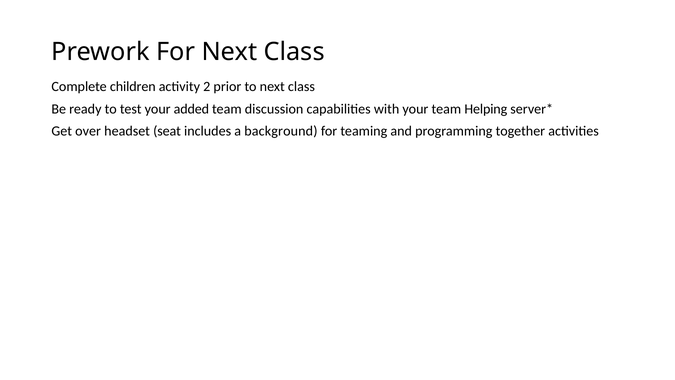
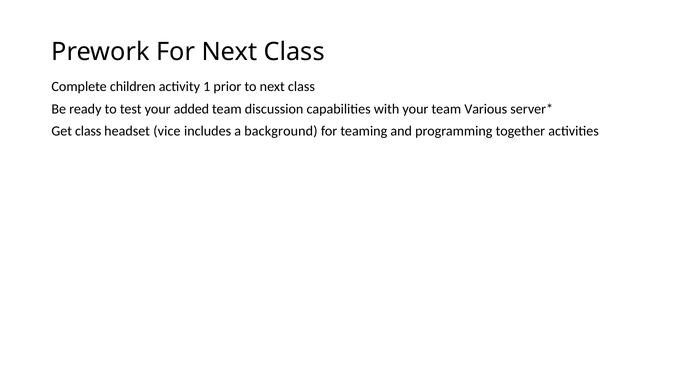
2: 2 -> 1 (207, 87)
Helping: Helping -> Various (486, 109)
Get over: over -> class (88, 131)
seat: seat -> vice (167, 131)
